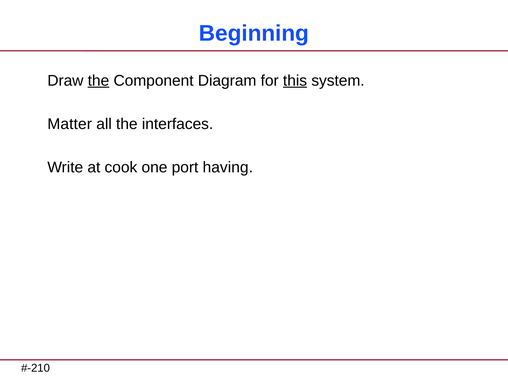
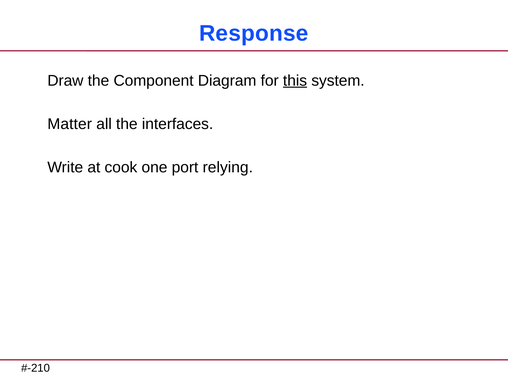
Beginning: Beginning -> Response (254, 33)
the underline: present -> none (98, 81)
having: having -> relying (228, 167)
